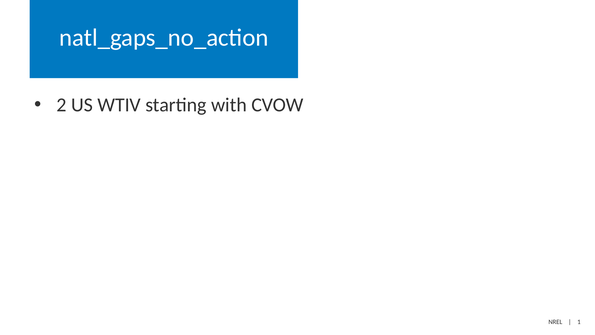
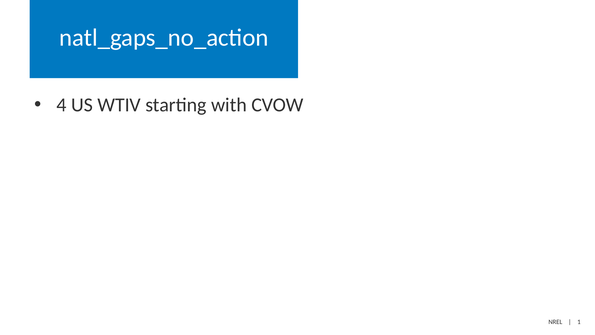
2: 2 -> 4 (62, 105)
